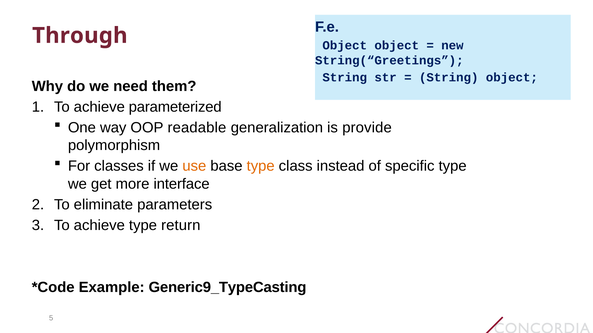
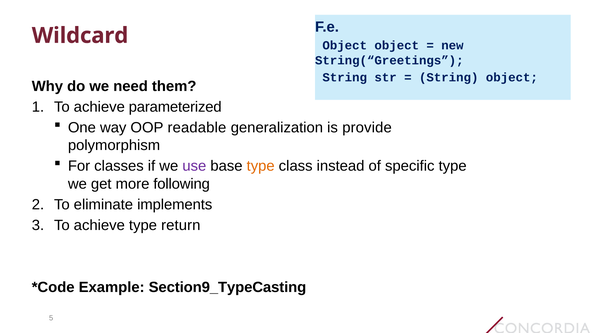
Through: Through -> Wildcard (80, 36)
use colour: orange -> purple (194, 166)
interface: interface -> following (182, 184)
parameters: parameters -> implements (175, 205)
Generic9_TypeCasting: Generic9_TypeCasting -> Section9_TypeCasting (227, 288)
